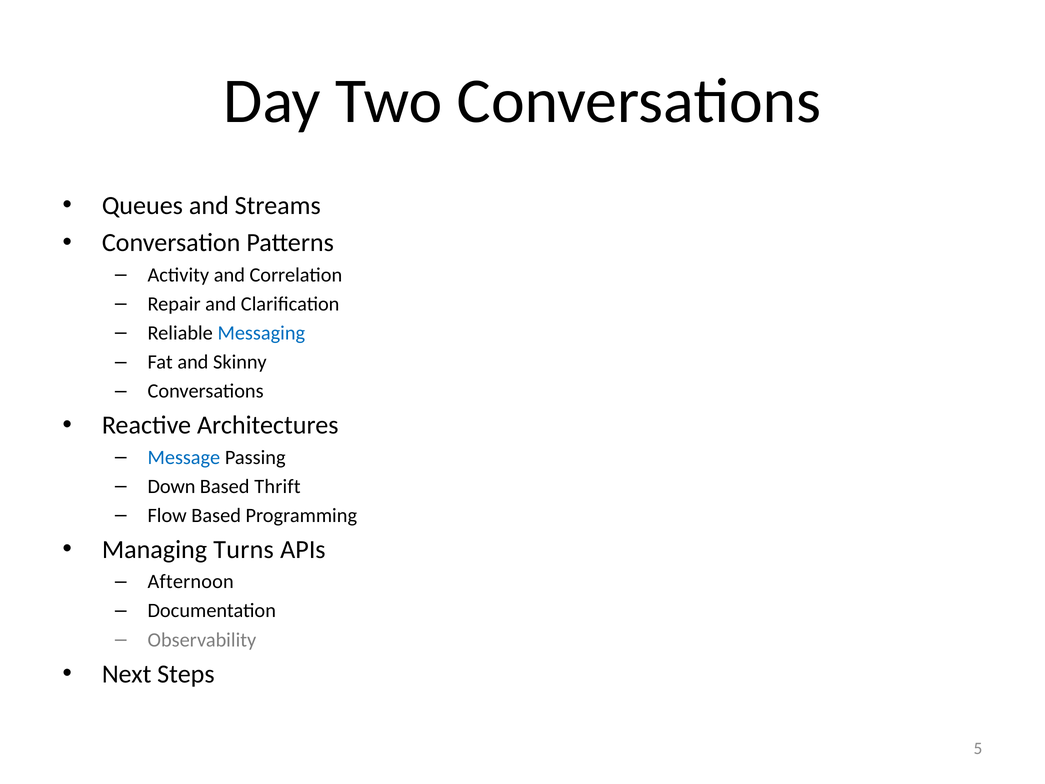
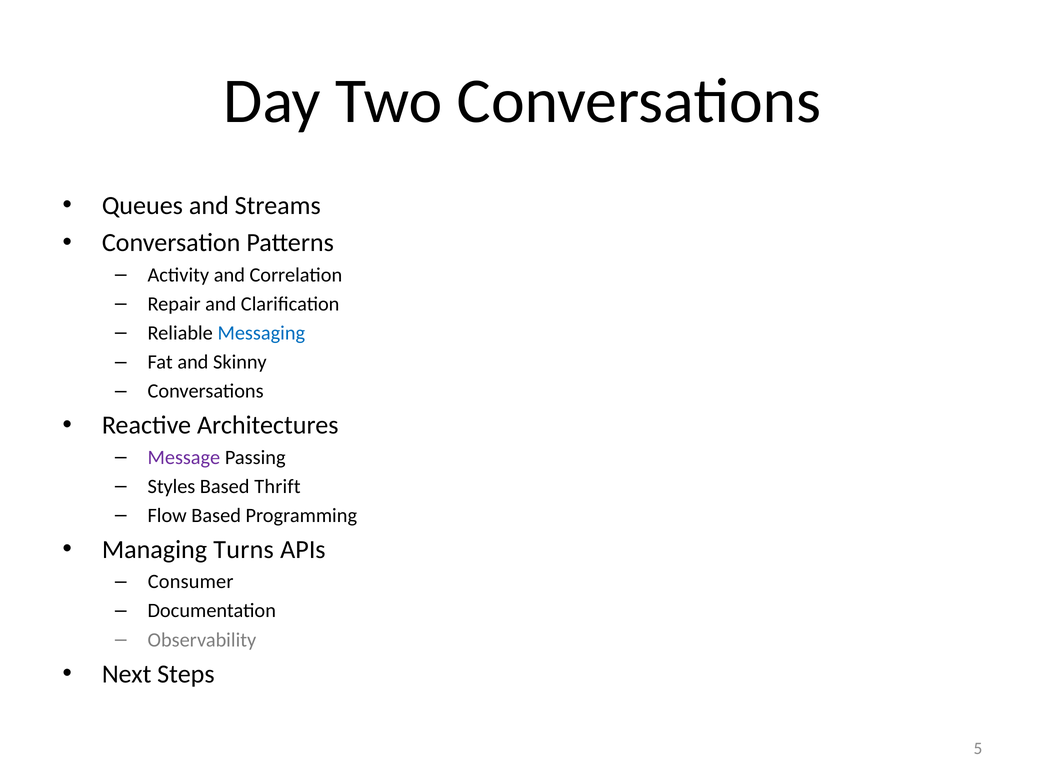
Message colour: blue -> purple (184, 457)
Down: Down -> Styles (171, 486)
Afternoon: Afternoon -> Consumer (191, 582)
